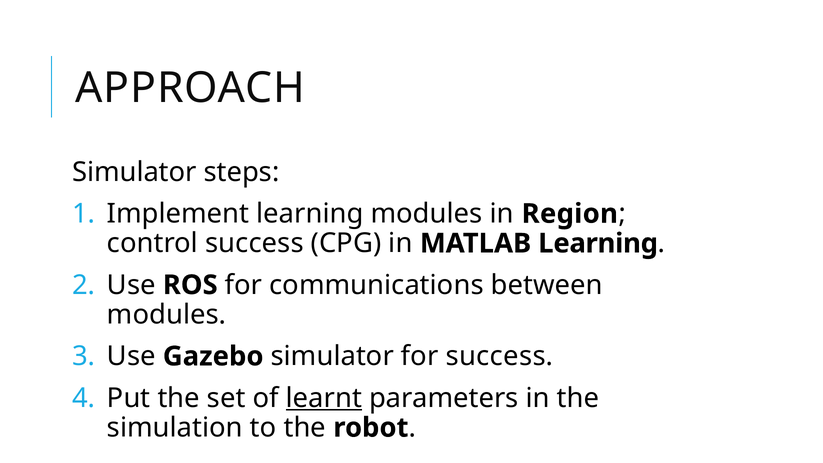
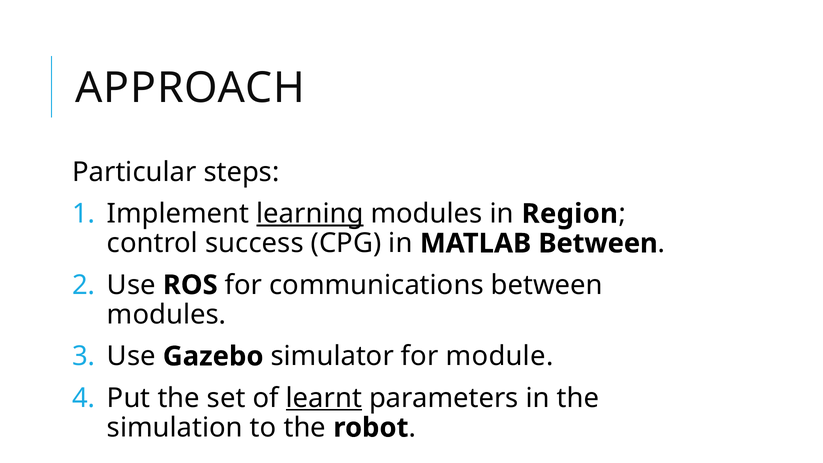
Simulator: Simulator -> Particular (134, 172)
learning underline: none -> present (310, 214)
MATLAB Learning: Learning -> Between (598, 243)
for success: success -> module (500, 356)
